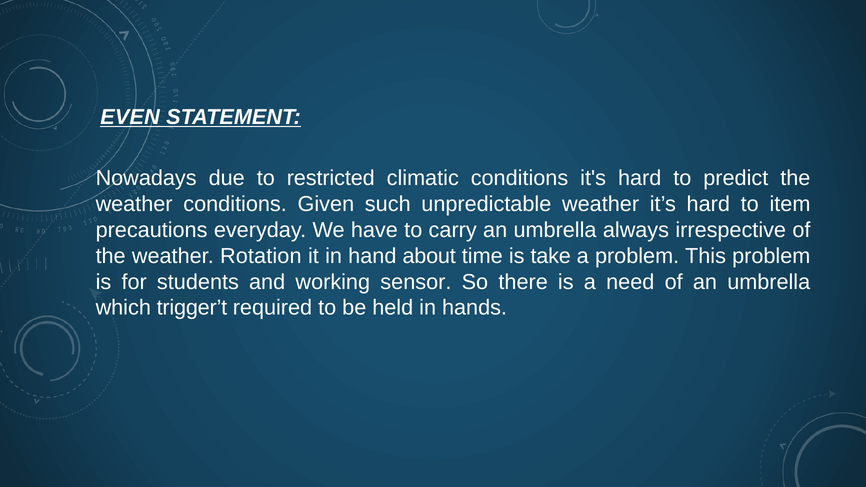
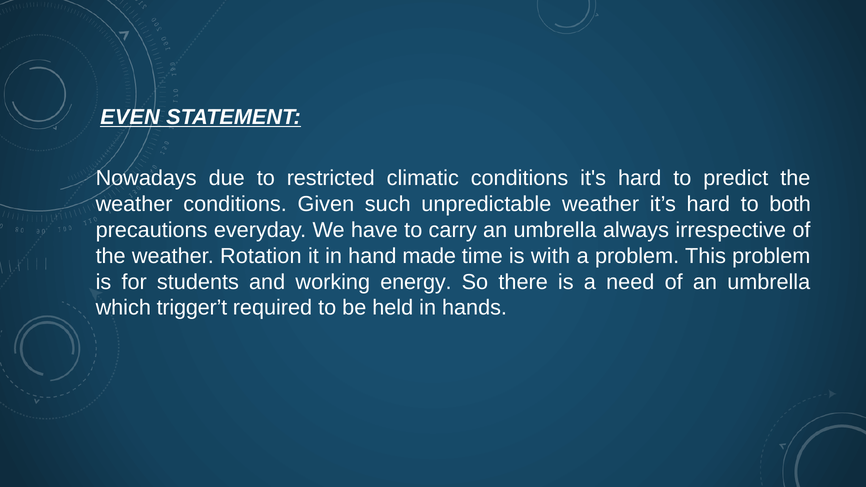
item: item -> both (790, 204)
about: about -> made (429, 256)
take: take -> with (550, 256)
sensor: sensor -> energy (416, 282)
